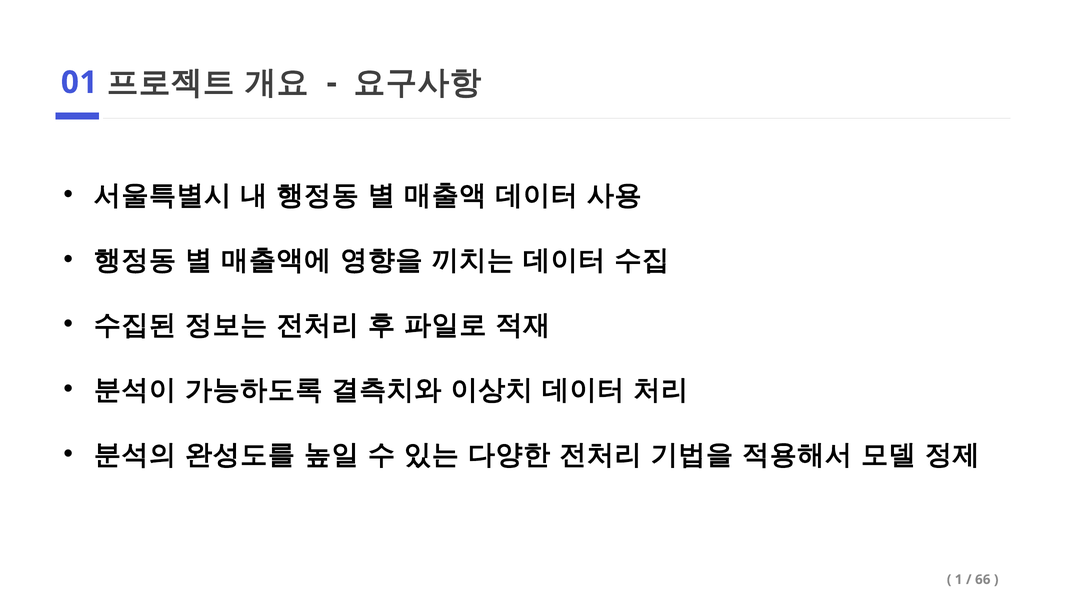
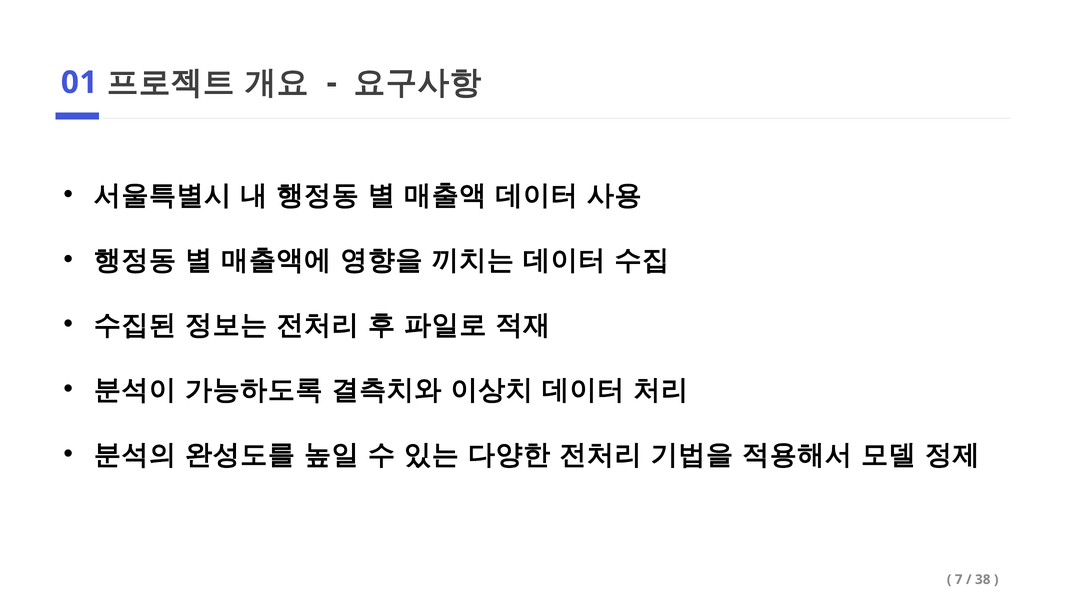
1: 1 -> 7 (959, 580)
66: 66 -> 38 (983, 580)
